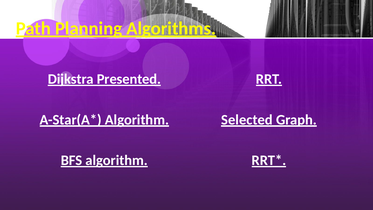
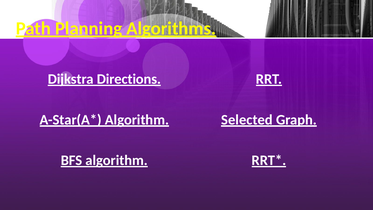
Presented: Presented -> Directions (129, 79)
